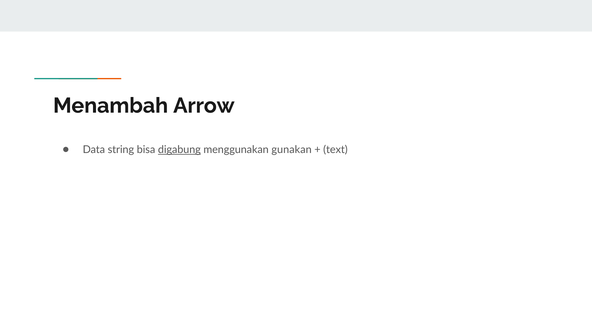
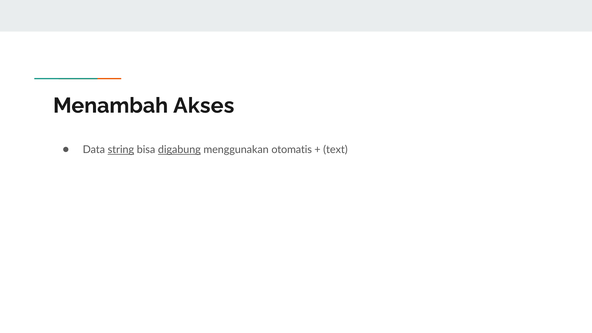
Arrow: Arrow -> Akses (204, 106)
string underline: none -> present (121, 150)
gunakan: gunakan -> otomatis (292, 150)
